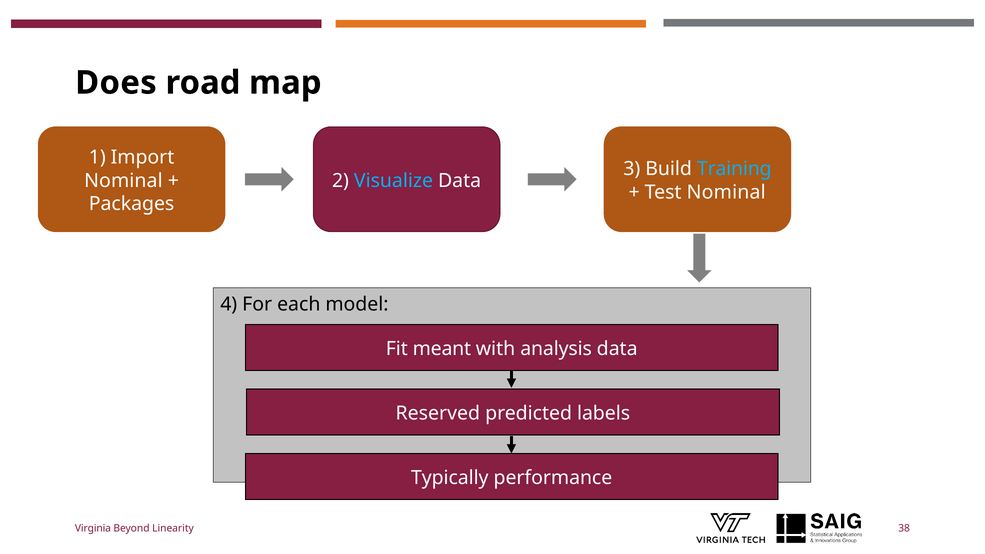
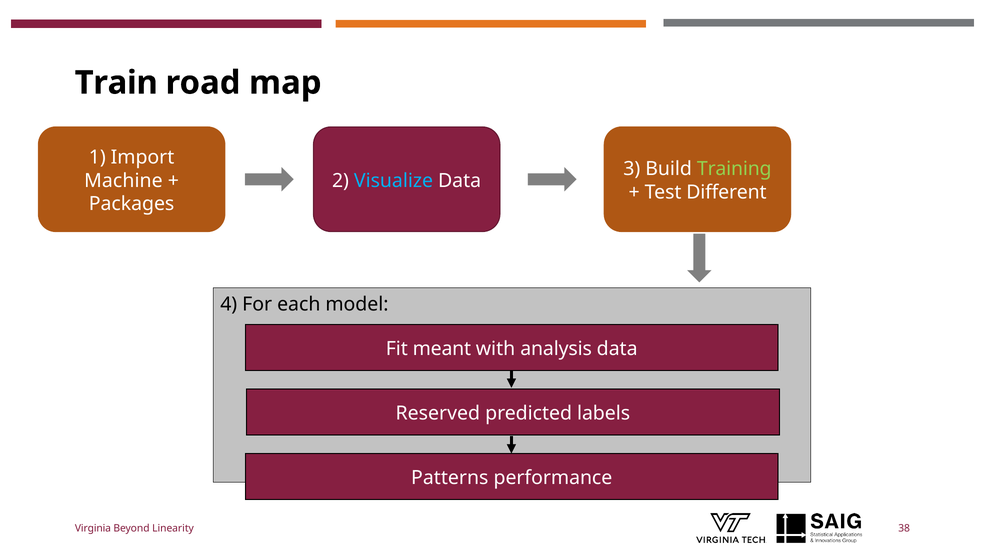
Does: Does -> Train (116, 83)
Training colour: light blue -> light green (734, 169)
Nominal: Nominal -> Machine (123, 181)
Test Nominal: Nominal -> Different (726, 192)
Typically: Typically -> Patterns (450, 478)
